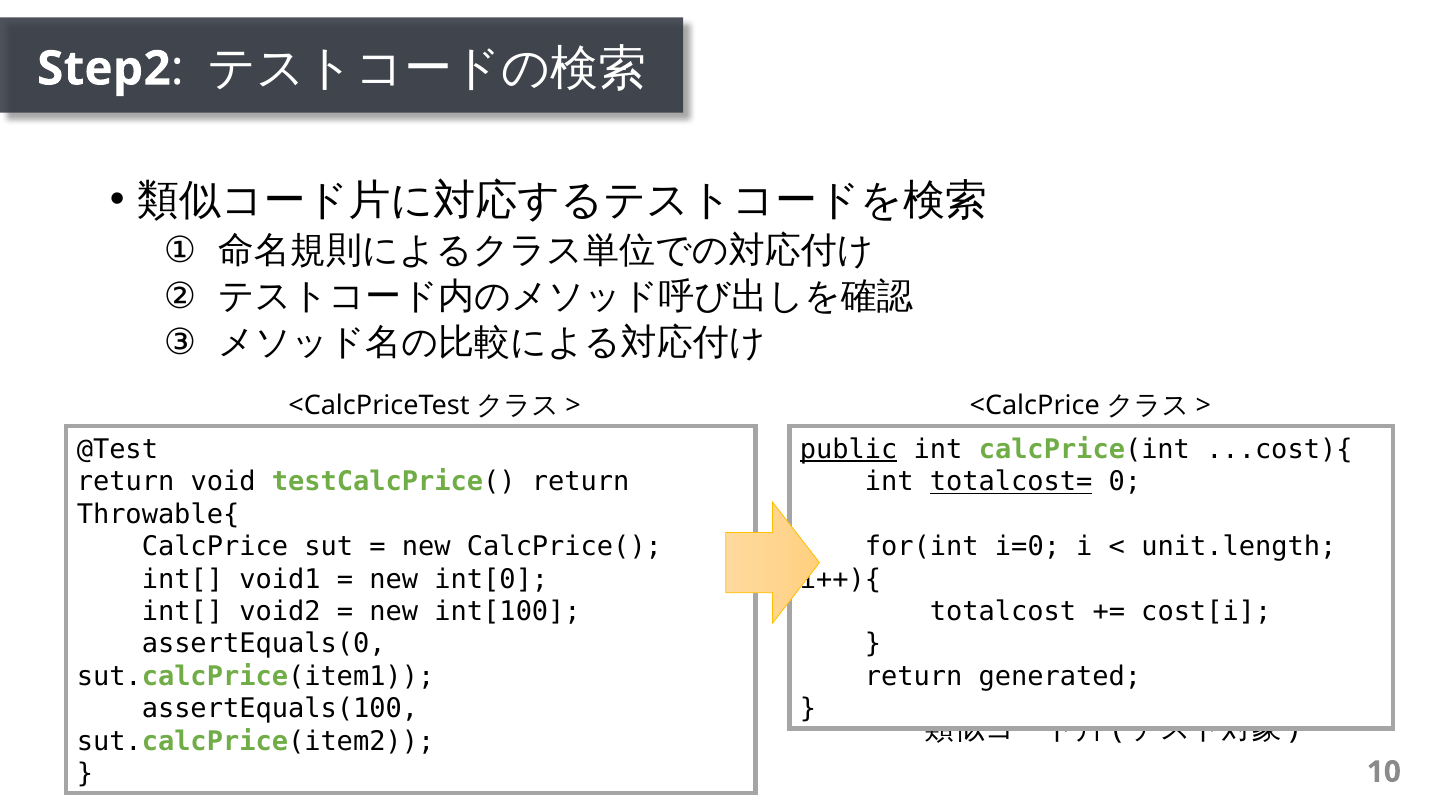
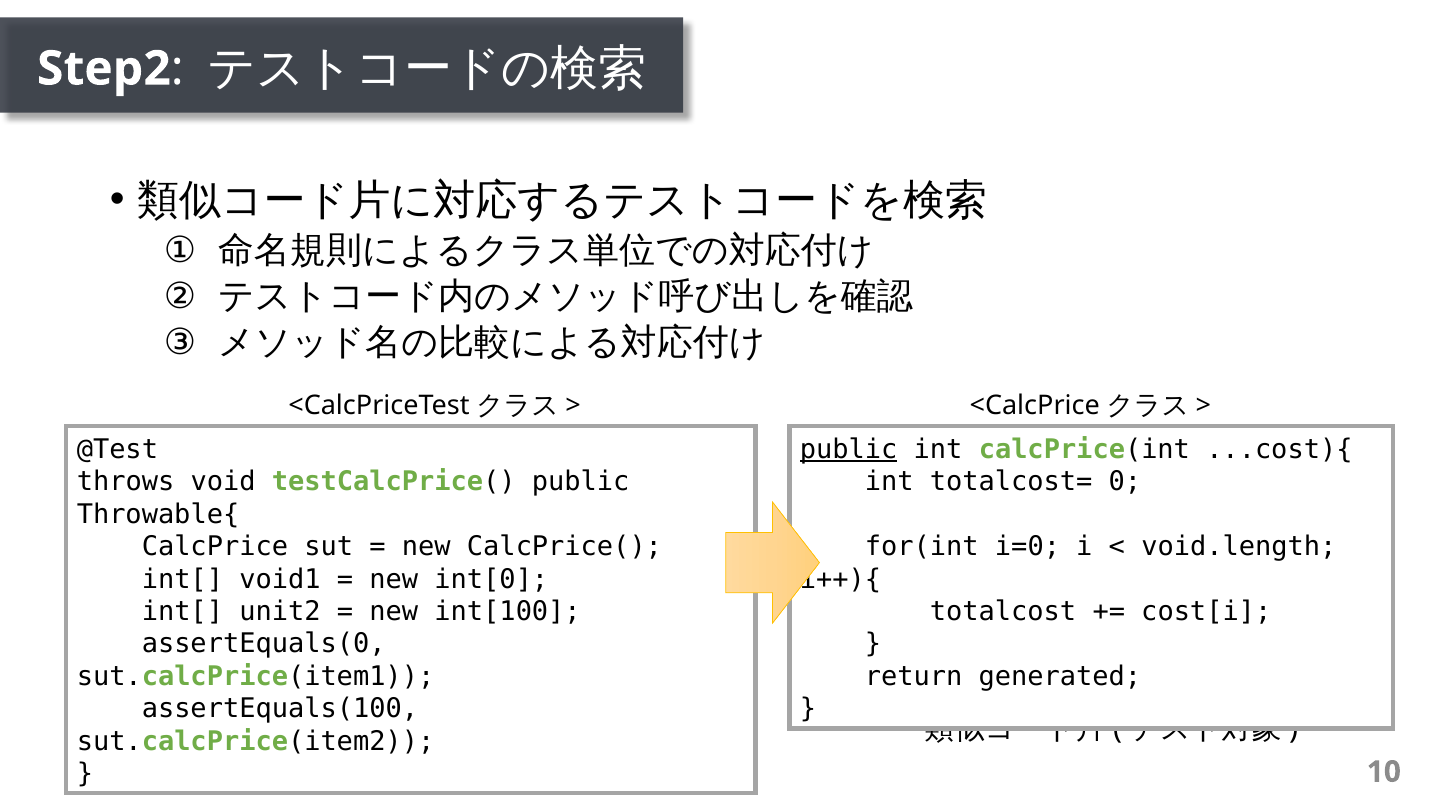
return: return -> throws (126, 482)
testCalcPrice( return: return -> public (581, 482)
totalcost= underline: present -> none (1011, 482)
unit.length: unit.length -> void.length (1239, 547)
void2: void2 -> unit2 (280, 612)
